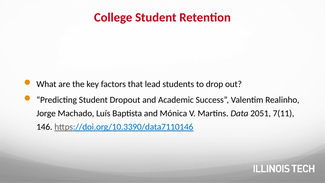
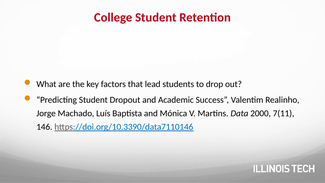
2051: 2051 -> 2000 (261, 113)
